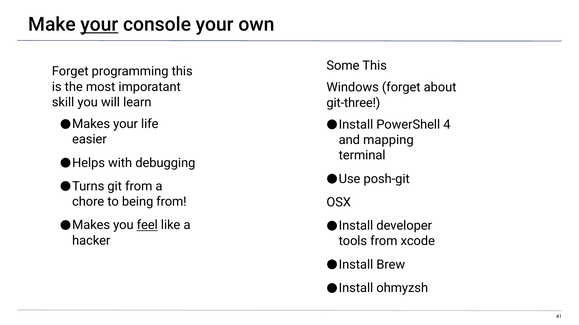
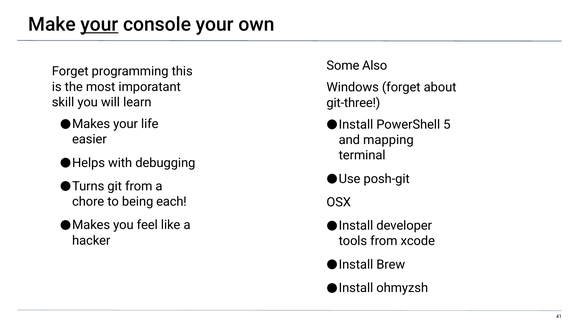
Some This: This -> Also (375, 66)
4: 4 -> 5 (447, 125)
being from: from -> each (171, 202)
feel underline: present -> none (147, 226)
